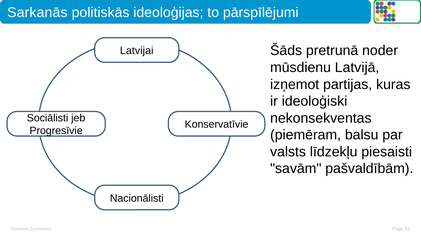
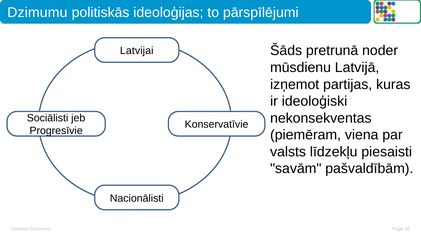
Sarkanās: Sarkanās -> Dzimumu (37, 13)
balsu: balsu -> viena (362, 135)
